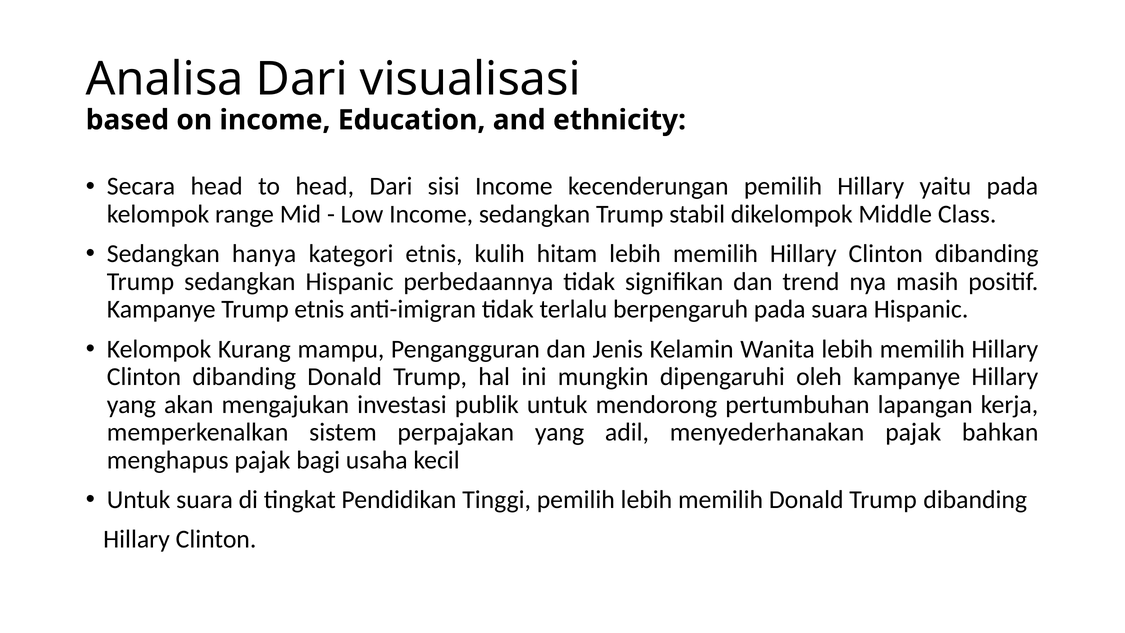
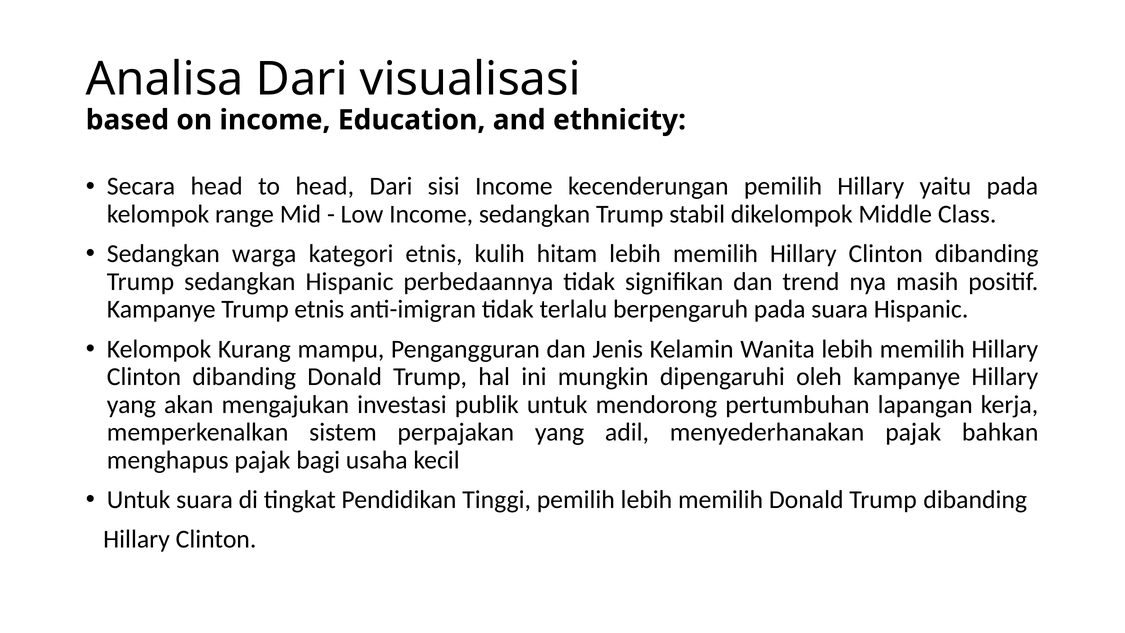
hanya: hanya -> warga (264, 254)
